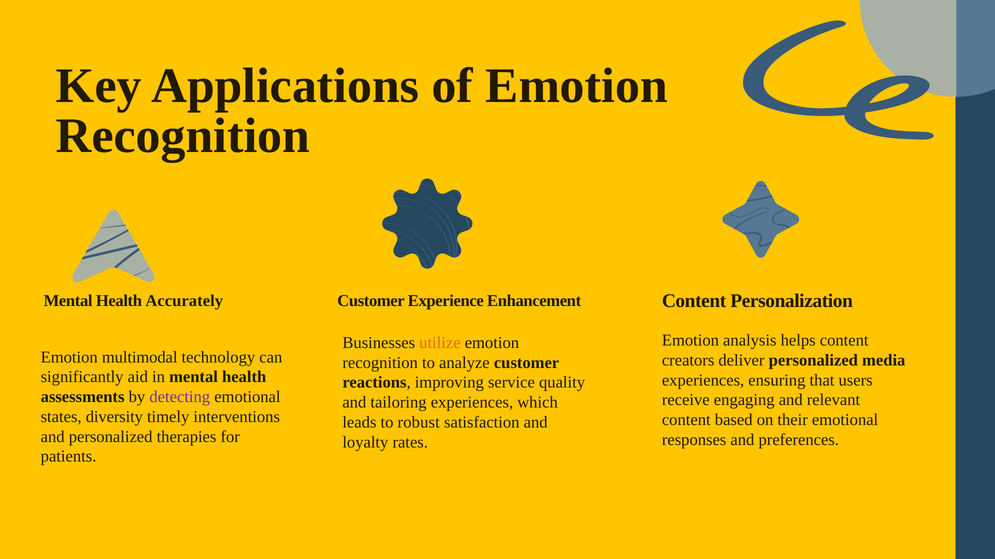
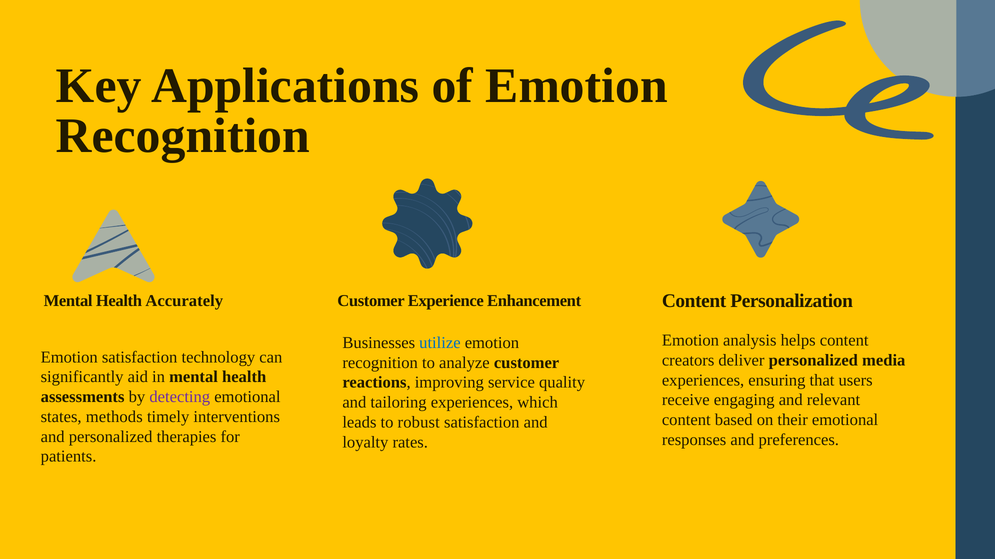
utilize colour: orange -> blue (440, 343)
Emotion multimodal: multimodal -> satisfaction (140, 358)
diversity: diversity -> methods (114, 417)
